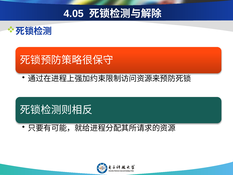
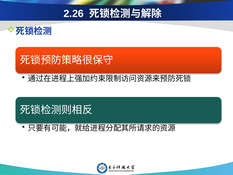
4.05: 4.05 -> 2.26 (74, 14)
